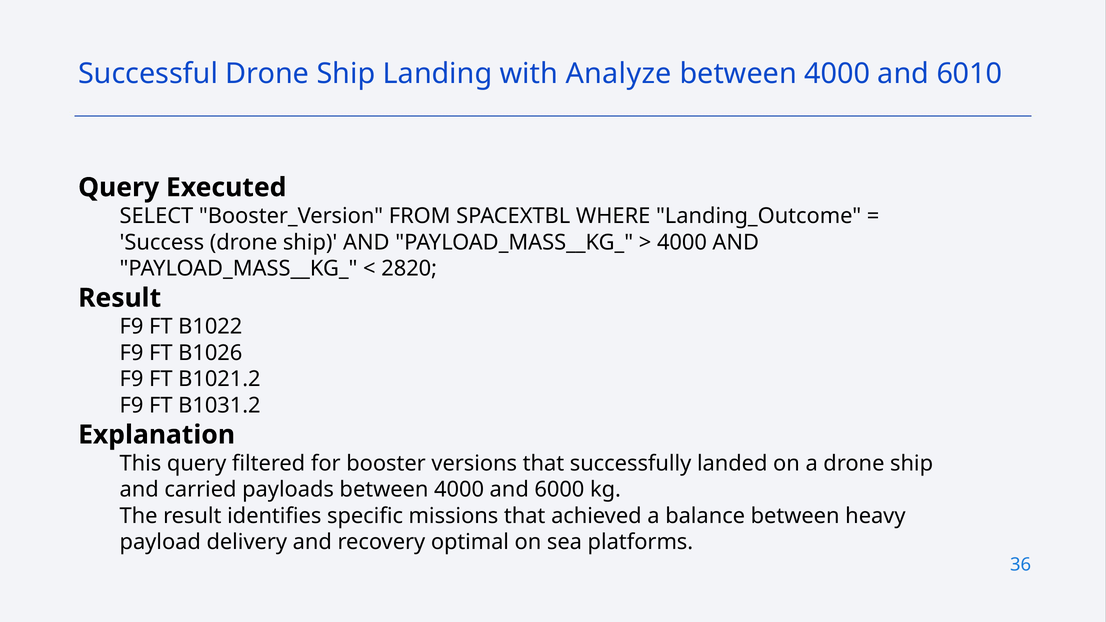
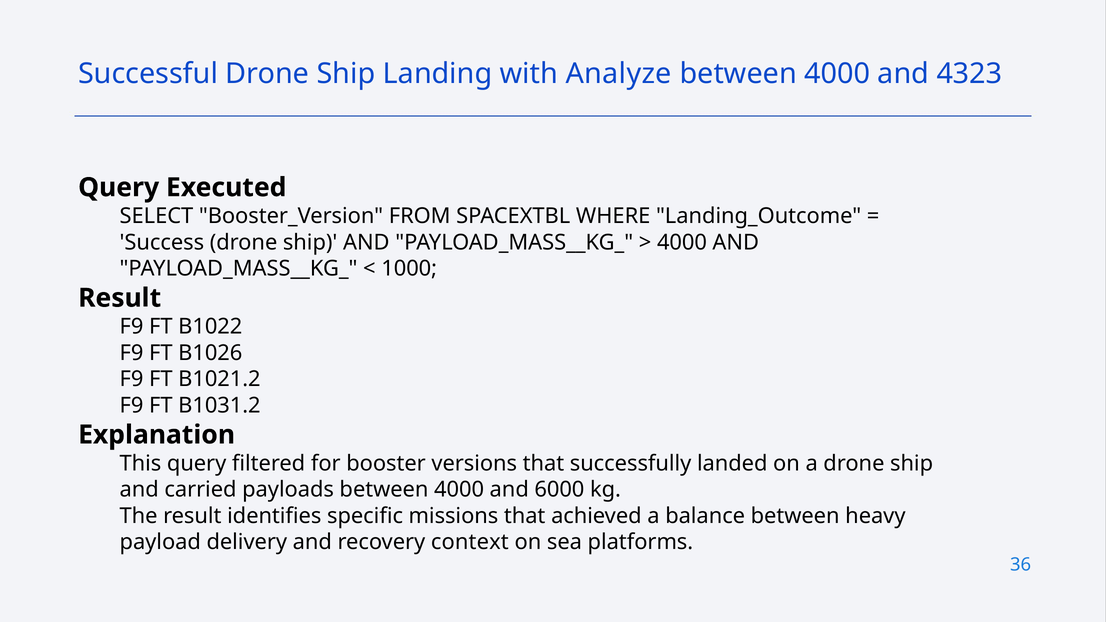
6010: 6010 -> 4323 (969, 74)
2820: 2820 -> 1000 (409, 269)
optimal: optimal -> context (470, 542)
